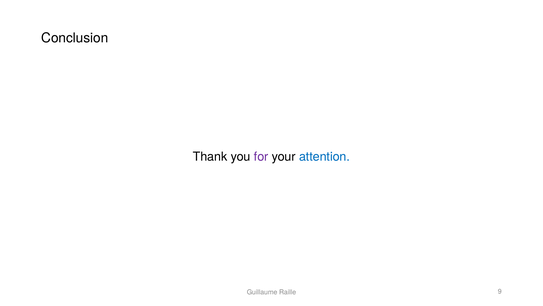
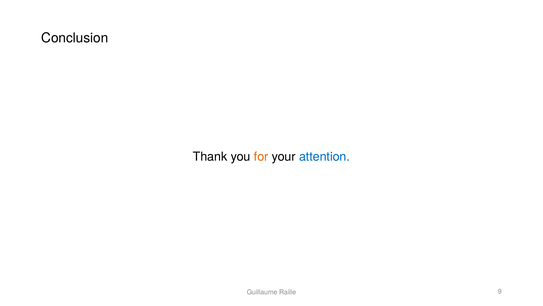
for colour: purple -> orange (261, 156)
